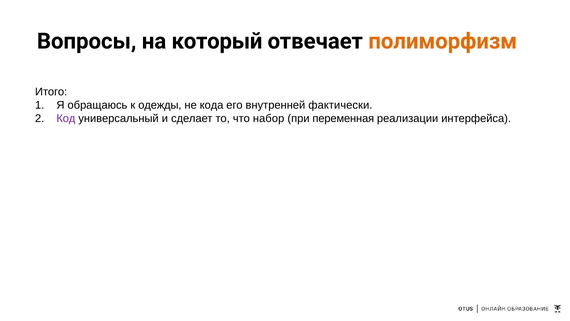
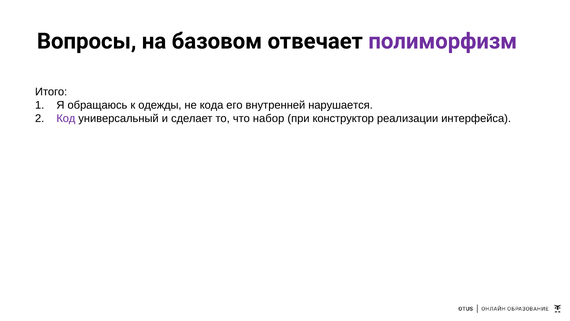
который: который -> базовом (217, 41)
полиморфизм colour: orange -> purple (443, 41)
фактически: фактически -> нарушается (341, 105)
переменная: переменная -> конструктор (343, 118)
